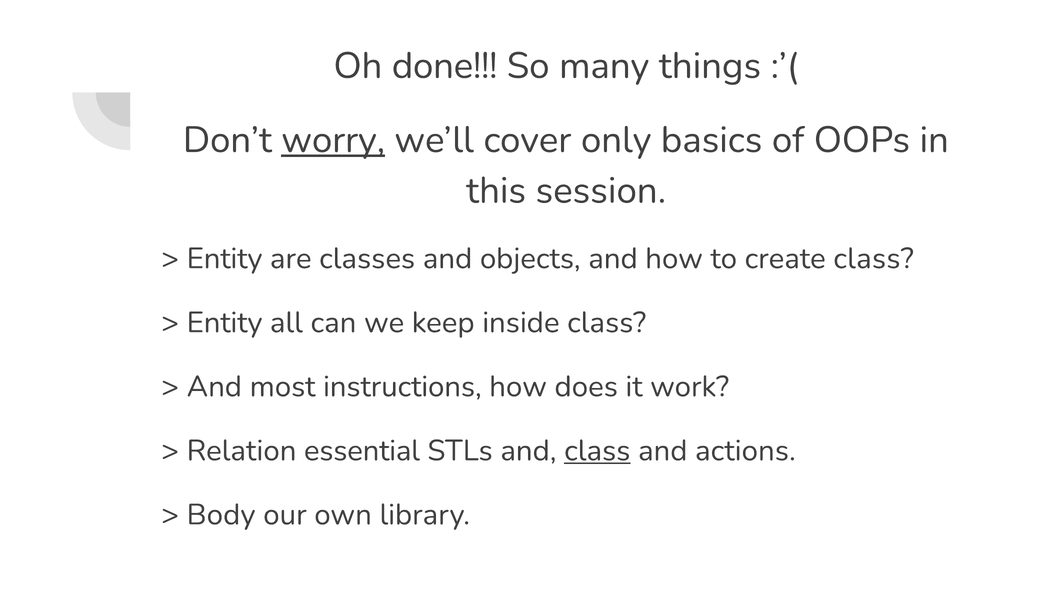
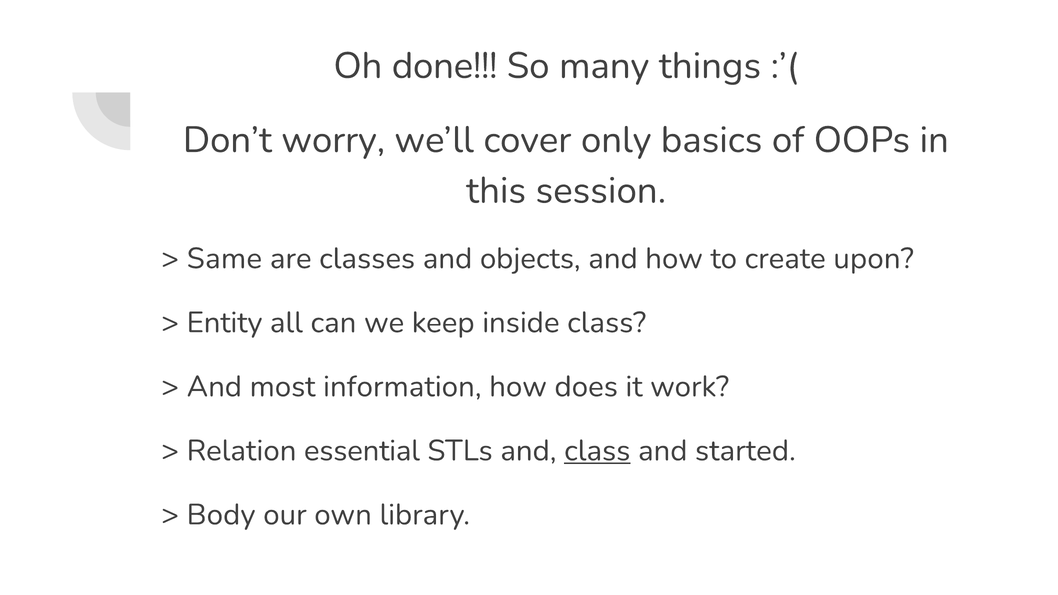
worry underline: present -> none (333, 140)
Entity: Entity -> Same (224, 259)
create class: class -> upon (874, 259)
instructions: instructions -> information (402, 387)
actions: actions -> started (745, 451)
